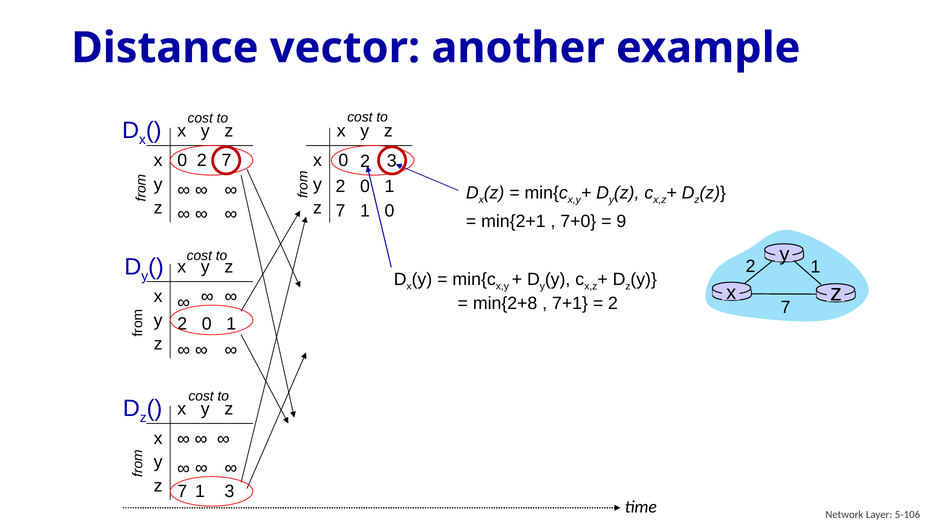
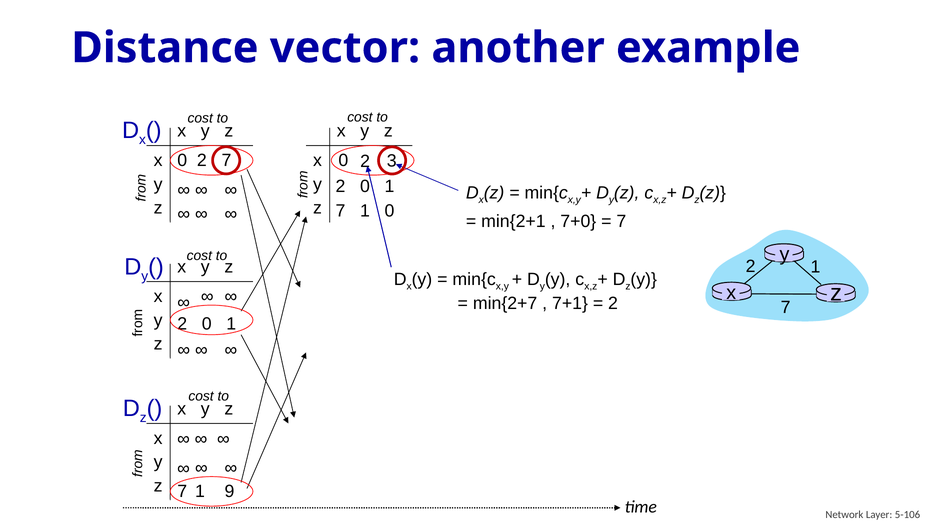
9: 9 -> 7 (621, 221)
min{2+8: min{2+8 -> min{2+7 (505, 303)
1 3: 3 -> 9 (229, 491)
